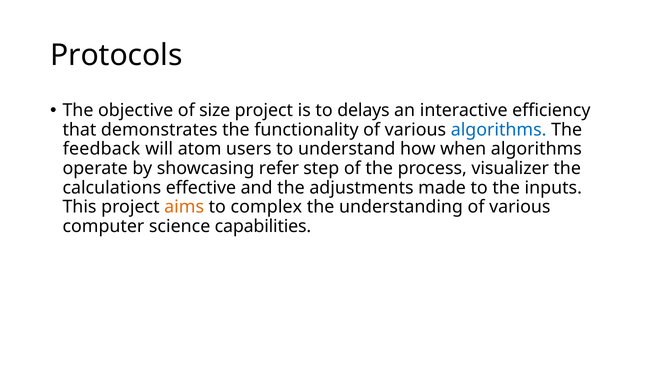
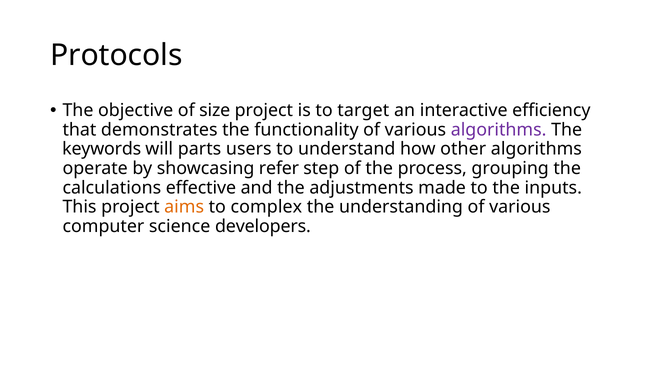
delays: delays -> target (363, 111)
algorithms colour: blue -> purple (499, 130)
feedback: feedback -> keywords (102, 149)
atom: atom -> parts (200, 149)
when: when -> other (463, 149)
visualizer: visualizer -> grouping (510, 168)
capabilities: capabilities -> developers (263, 226)
